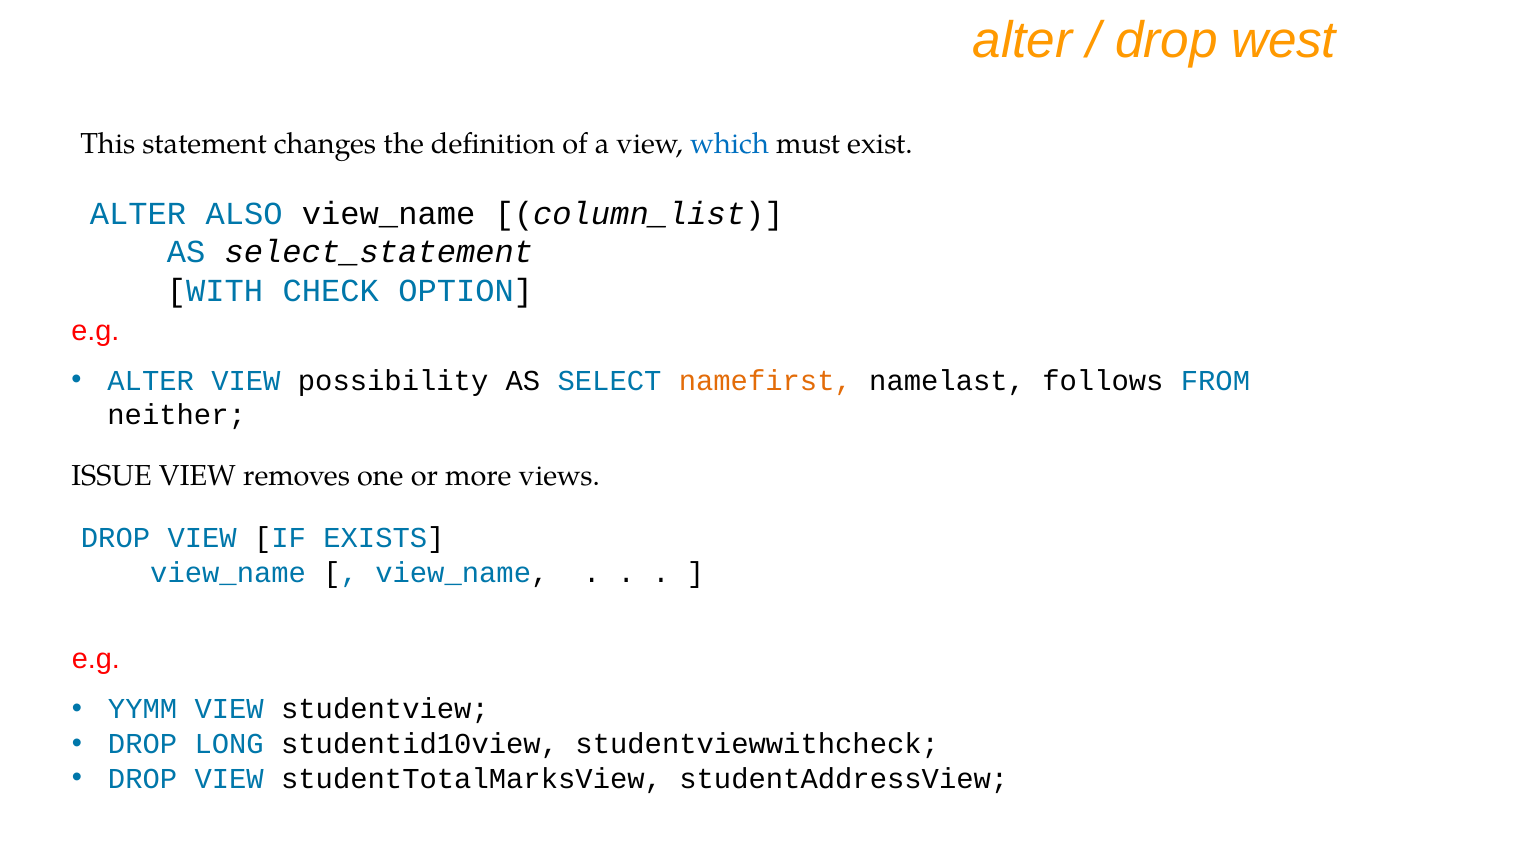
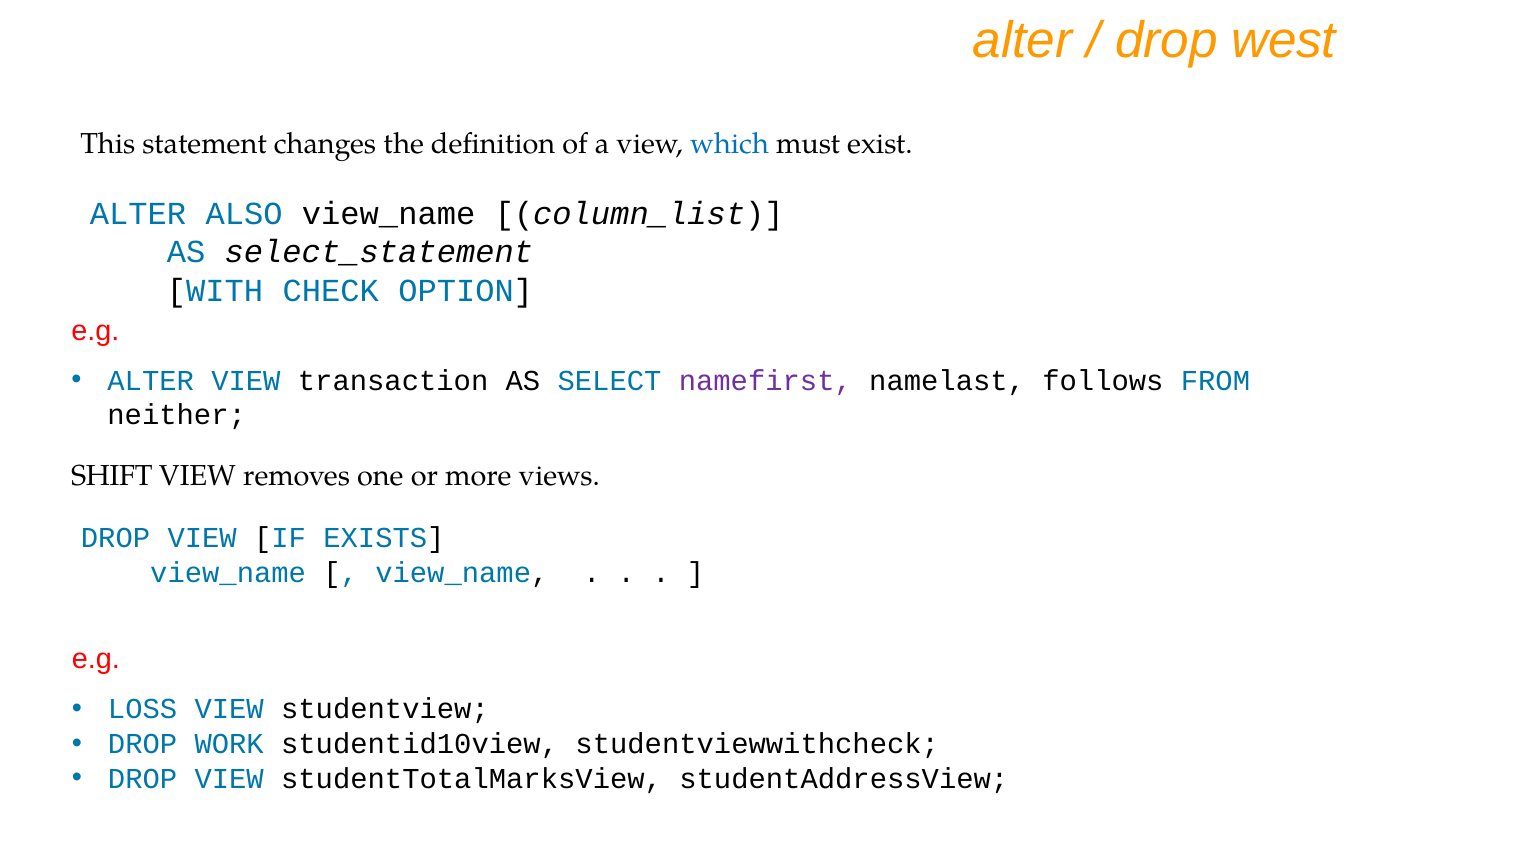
possibility: possibility -> transaction (393, 381)
namefirst colour: orange -> purple (765, 381)
ISSUE: ISSUE -> SHIFT (112, 476)
YYMM: YYMM -> LOSS (143, 709)
LONG: LONG -> WORK (229, 744)
